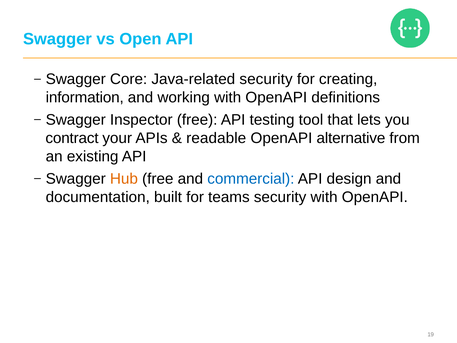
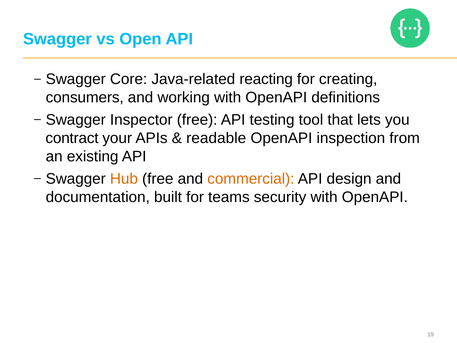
Java-related security: security -> reacting (266, 79)
information: information -> consumers (85, 98)
alternative: alternative -> inspection (351, 138)
commercial colour: blue -> orange (251, 179)
